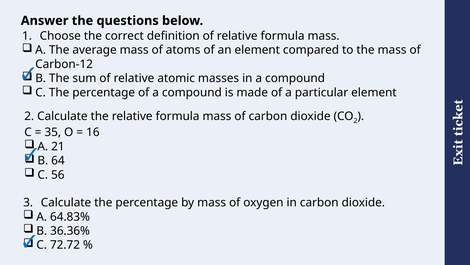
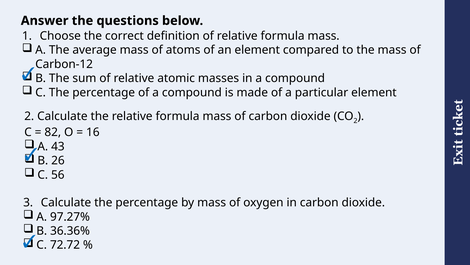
35: 35 -> 82 (53, 132)
21: 21 -> 43 (58, 146)
64: 64 -> 26 (58, 160)
64.83%: 64.83% -> 97.27% (70, 216)
